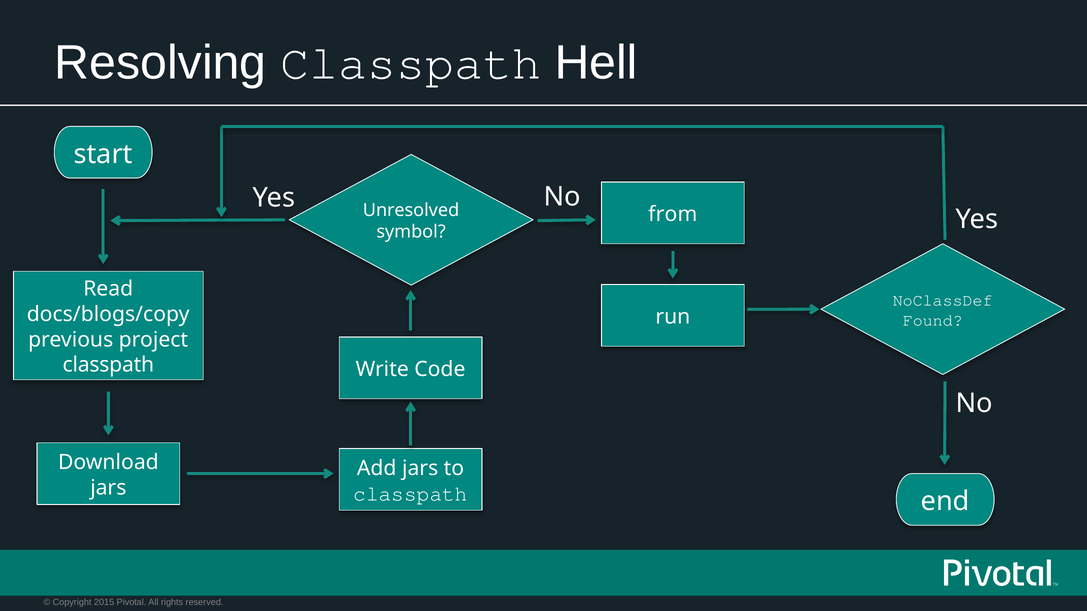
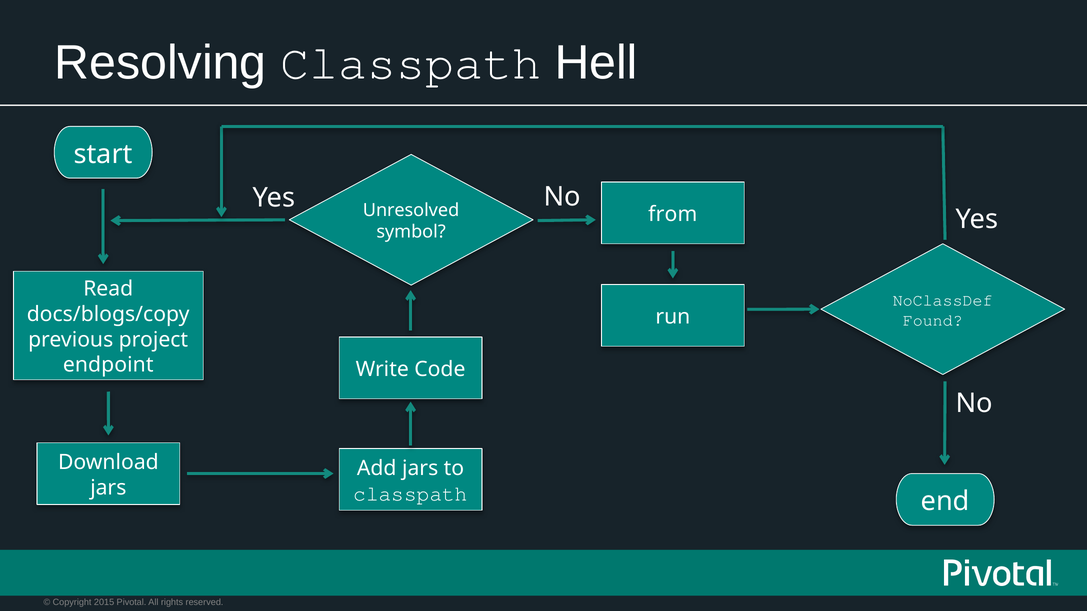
classpath: classpath -> endpoint (108, 365)
